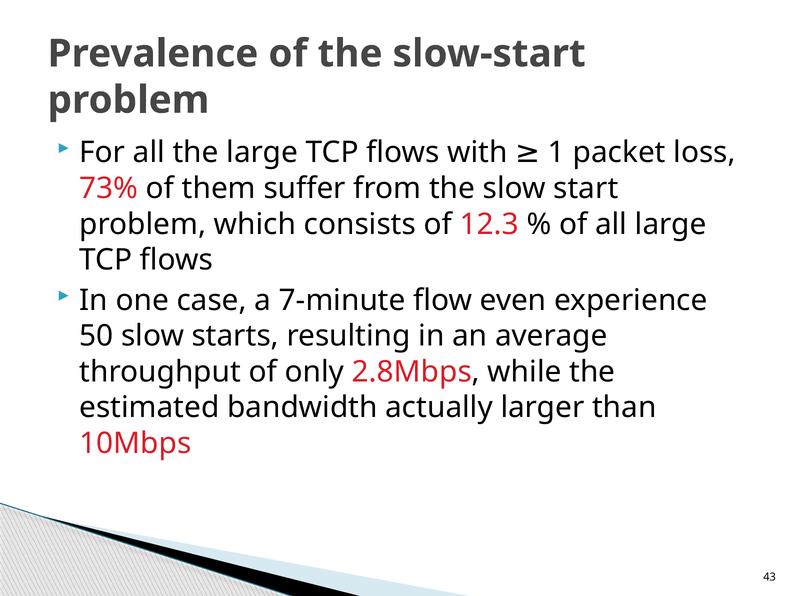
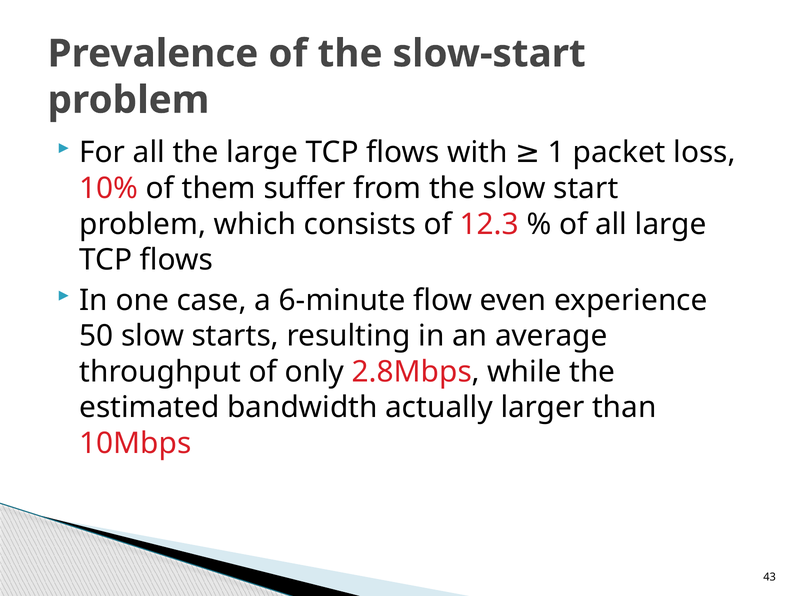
73%: 73% -> 10% (109, 188)
7-minute: 7-minute -> 6-minute (342, 300)
